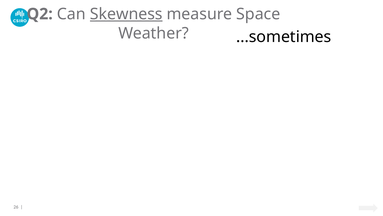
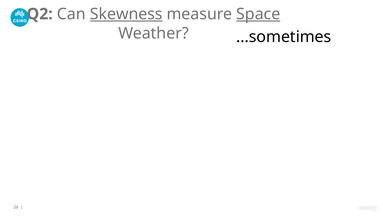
Space underline: none -> present (258, 14)
